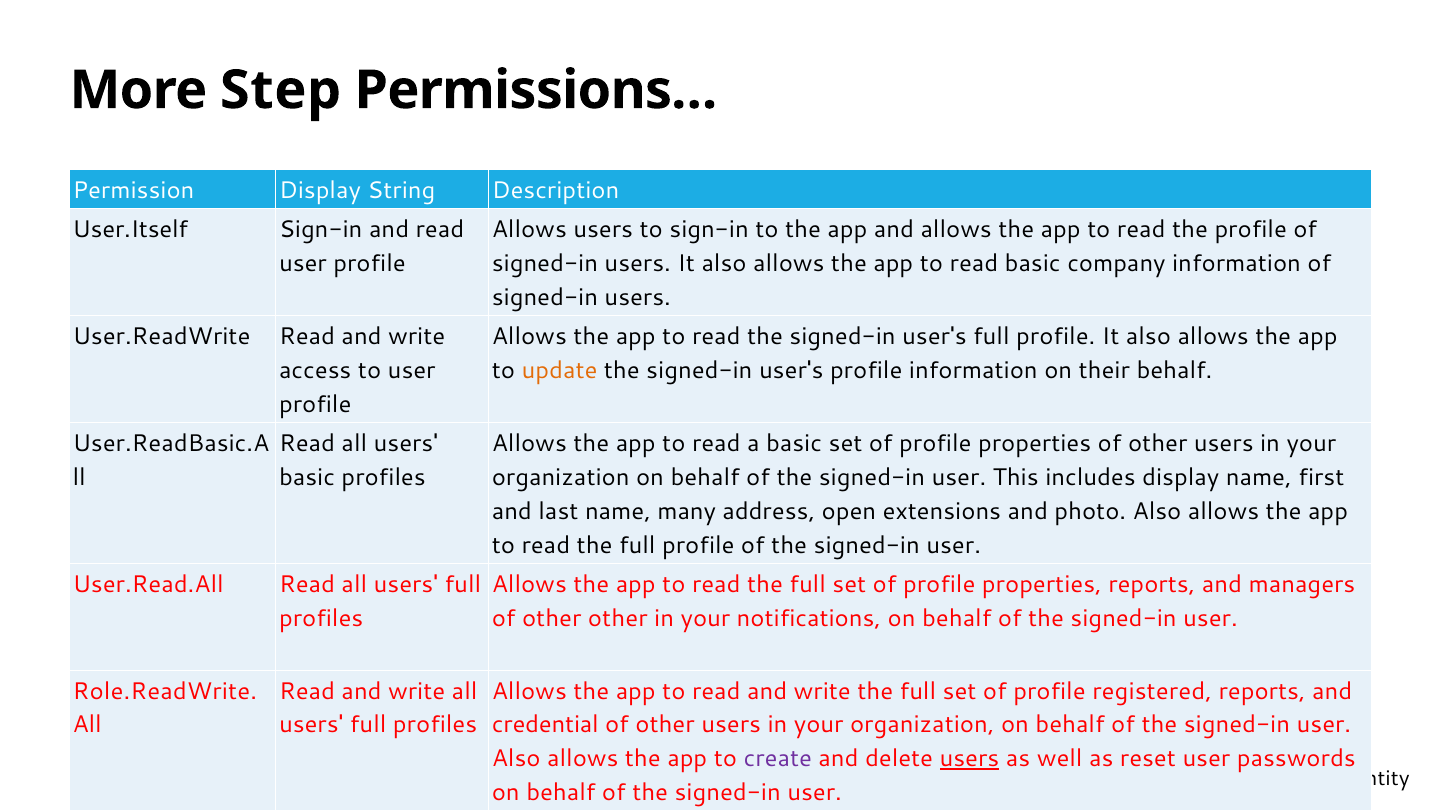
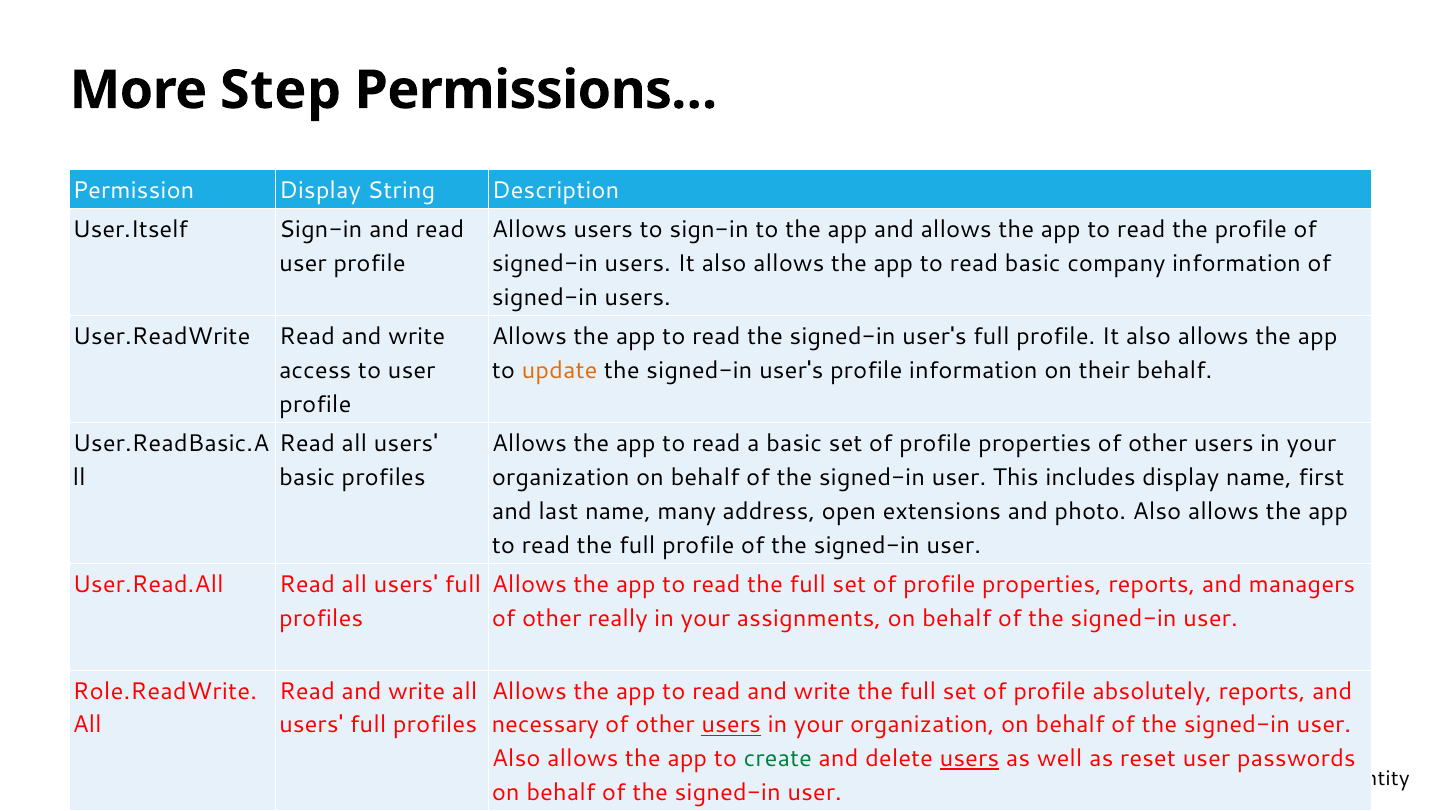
other other: other -> really (618, 618)
notifications: notifications -> assignments (809, 618)
registered: registered -> absolutely (1152, 691)
credential: credential -> necessary (545, 725)
users underline: none -> present (731, 725)
create colour: purple -> green (778, 758)
